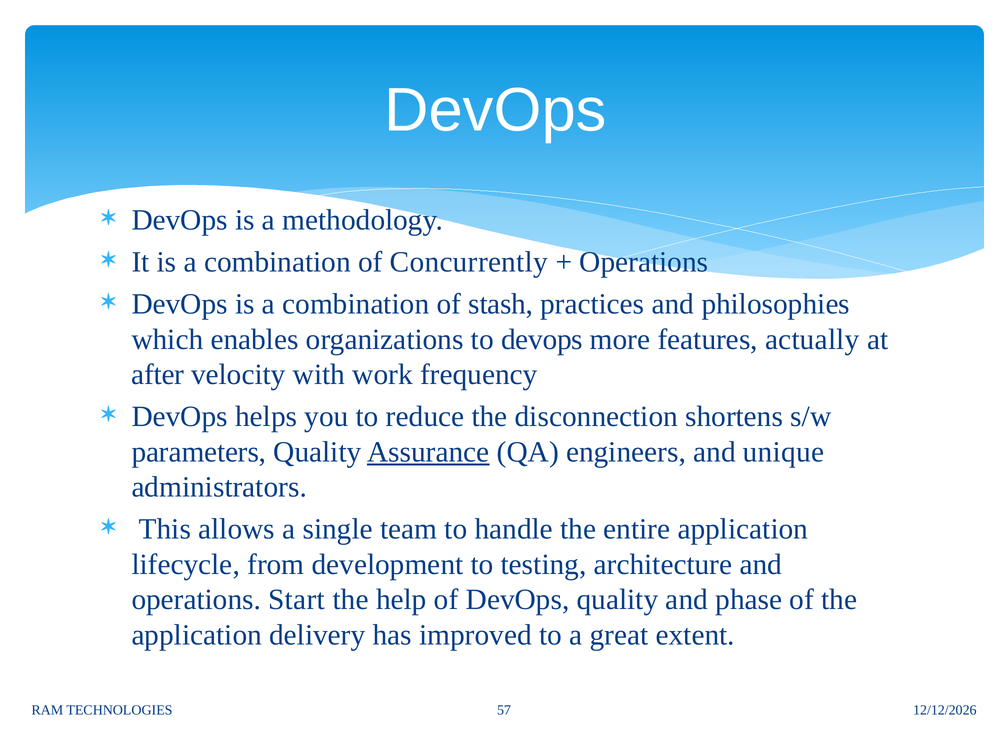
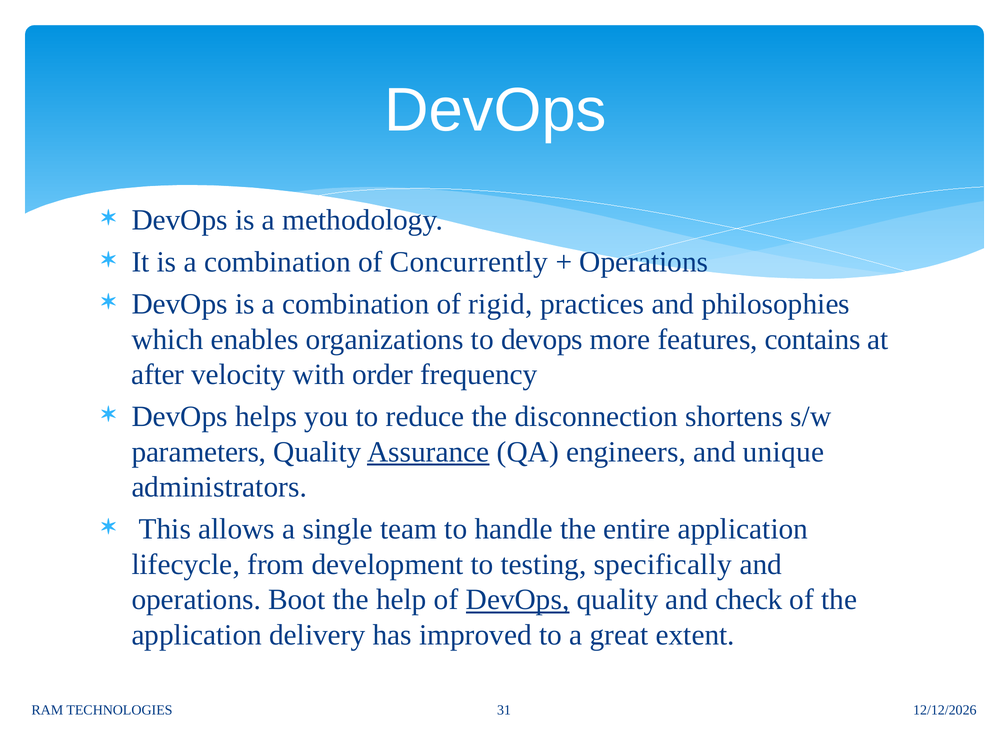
stash: stash -> rigid (500, 304)
actually: actually -> contains (813, 339)
work: work -> order (383, 375)
architecture: architecture -> specifically (663, 564)
Start: Start -> Boot (297, 600)
DevOps underline: none -> present (518, 600)
phase: phase -> check (749, 600)
57: 57 -> 31 (504, 710)
